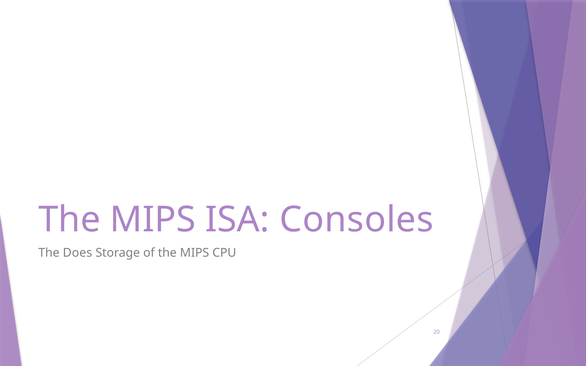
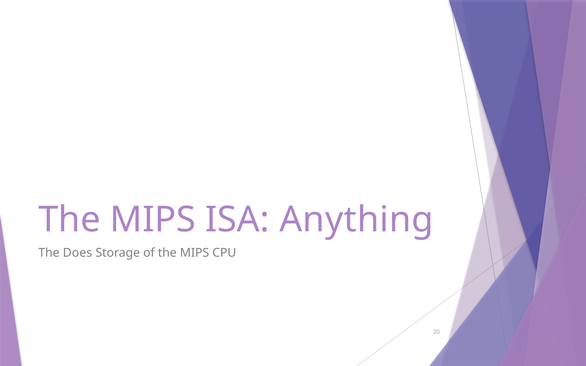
Consoles: Consoles -> Anything (357, 220)
